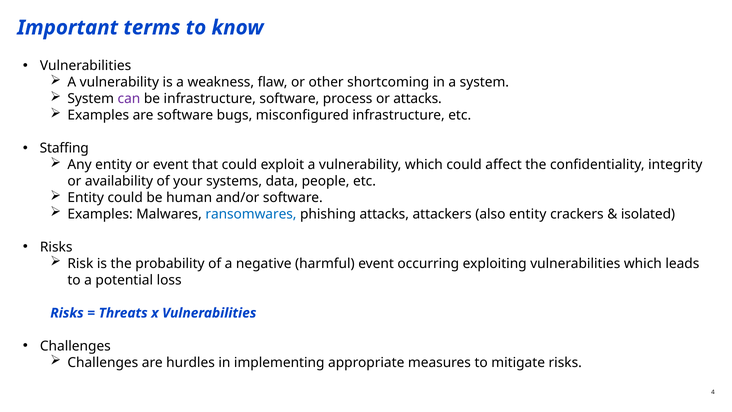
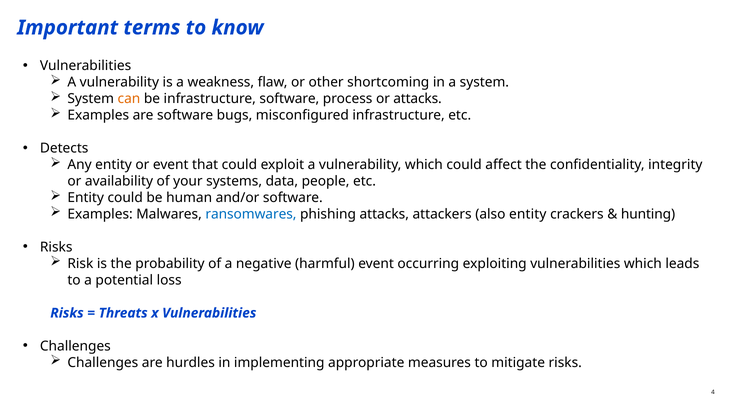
can colour: purple -> orange (129, 99)
Staffing: Staffing -> Detects (64, 148)
isolated: isolated -> hunting (648, 214)
